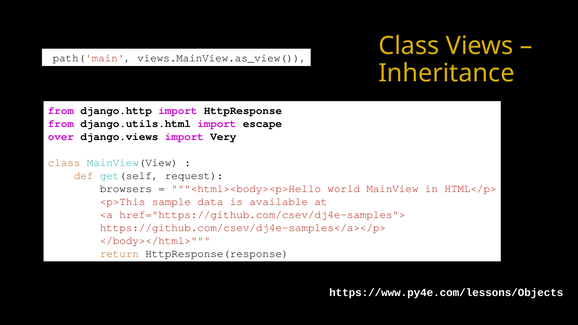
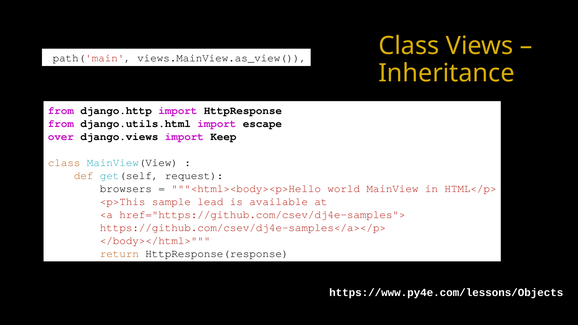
Very: Very -> Keep (223, 137)
data: data -> lead (210, 202)
